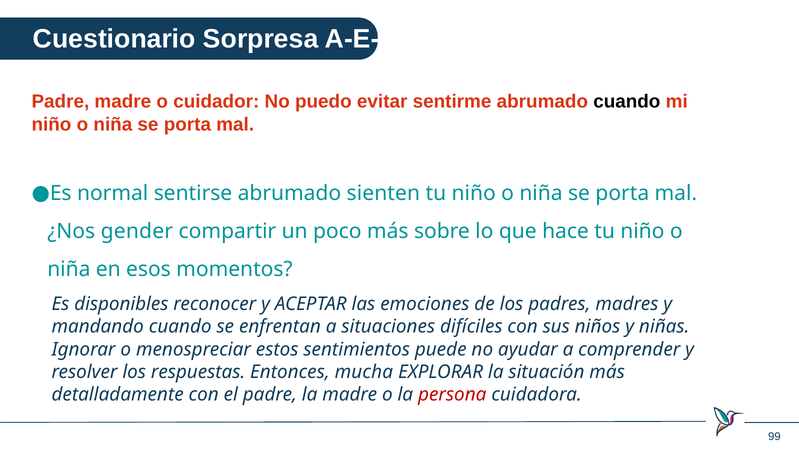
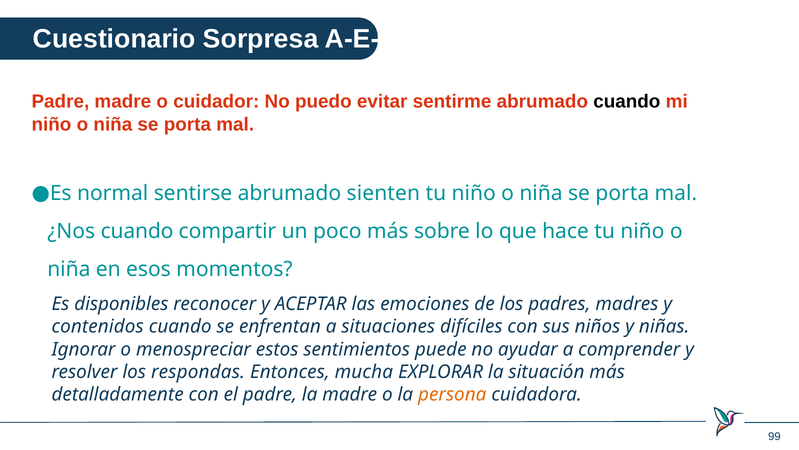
¿Nos gender: gender -> cuando (137, 231)
mandando: mandando -> contenidos (98, 326)
respuestas: respuestas -> respondas (198, 372)
persona colour: red -> orange (452, 394)
